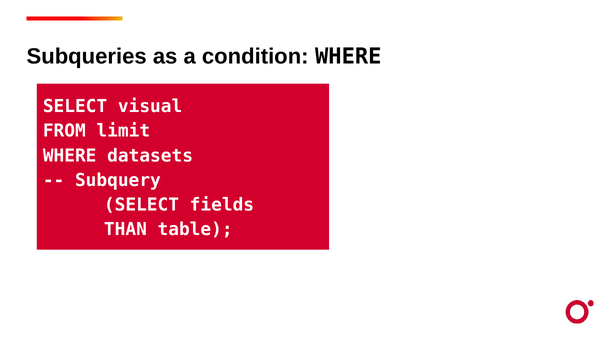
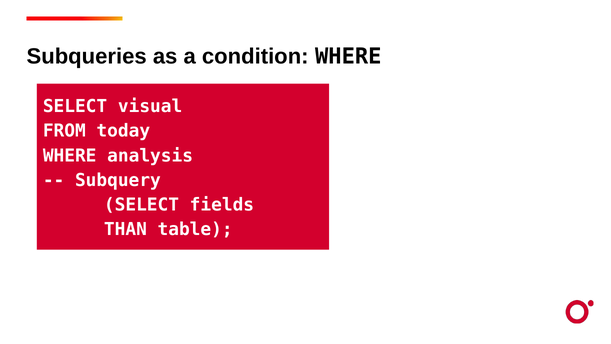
limit: limit -> today (123, 131)
datasets: datasets -> analysis (150, 156)
